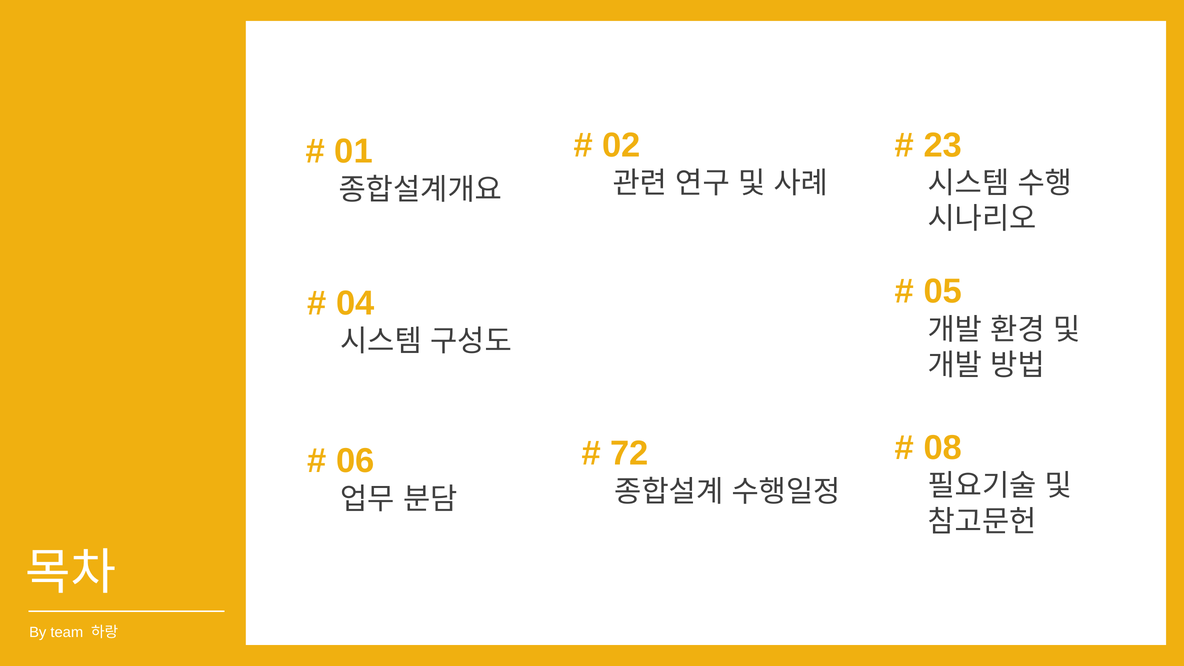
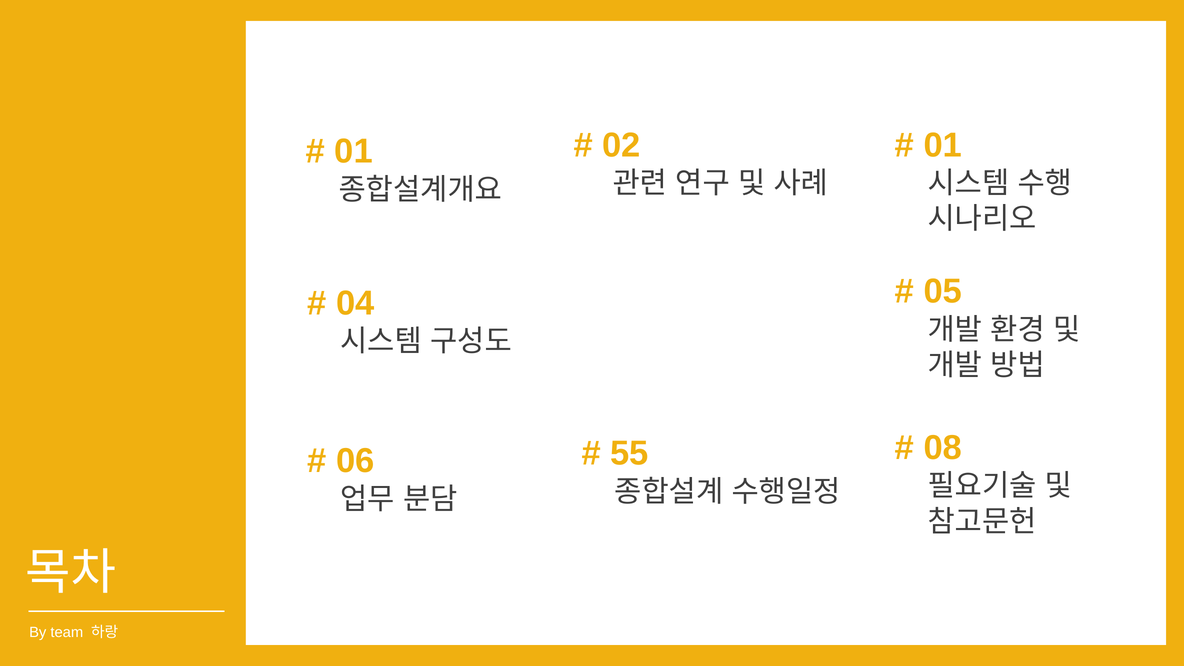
23: 23 -> 01 (943, 145)
72: 72 -> 55 (629, 453)
